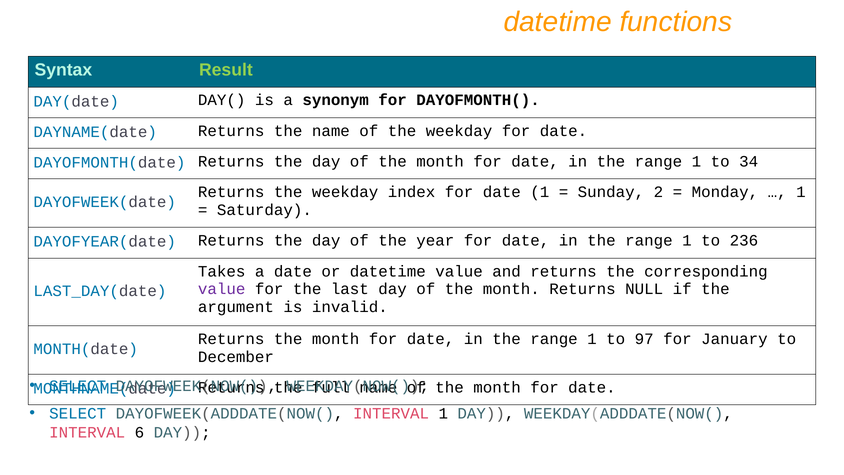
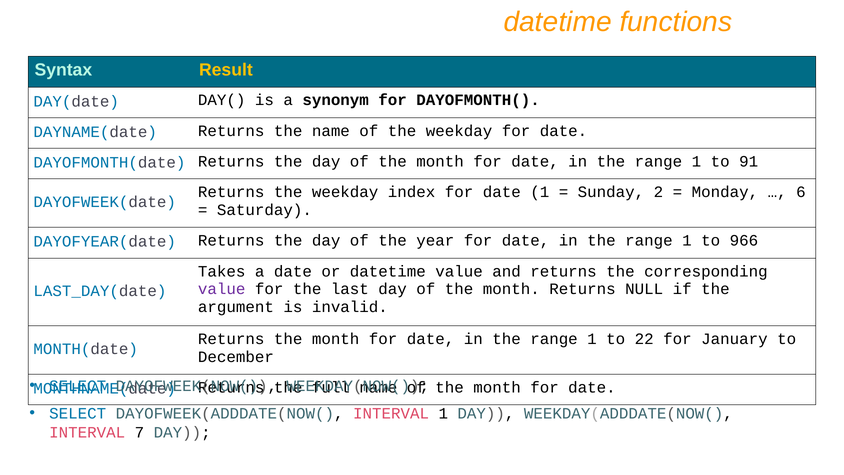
Result colour: light green -> yellow (226, 70)
34: 34 -> 91 (749, 161)
1: 1 -> 6 (801, 192)
236: 236 -> 966 (744, 241)
97: 97 -> 22 (644, 339)
6: 6 -> 7 (139, 432)
